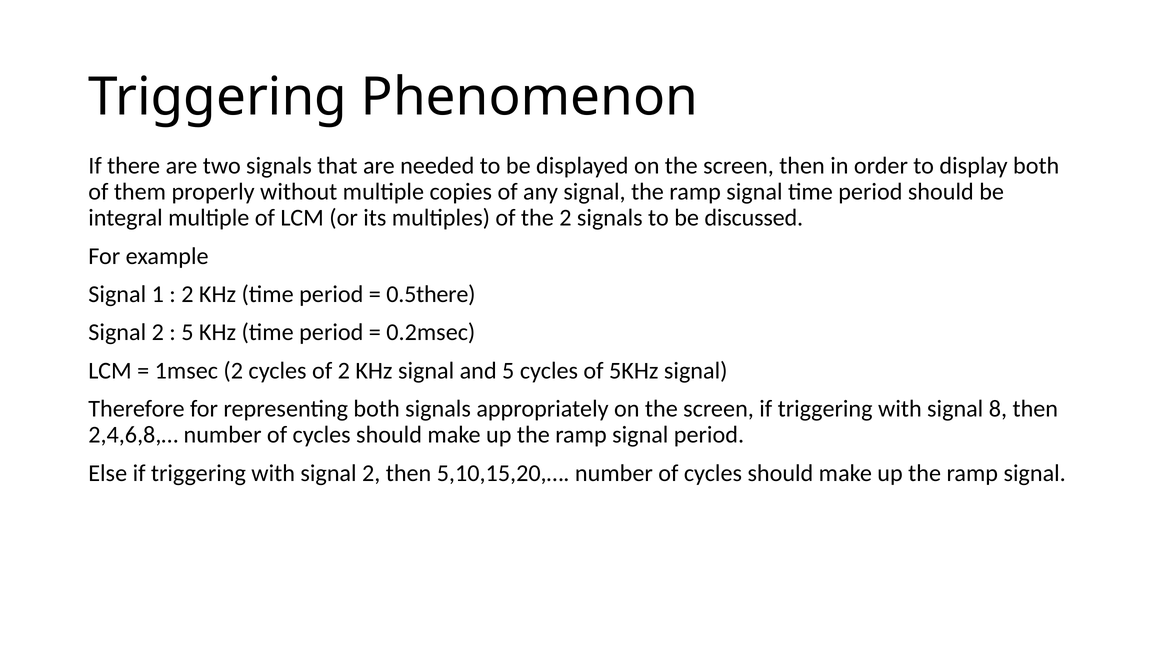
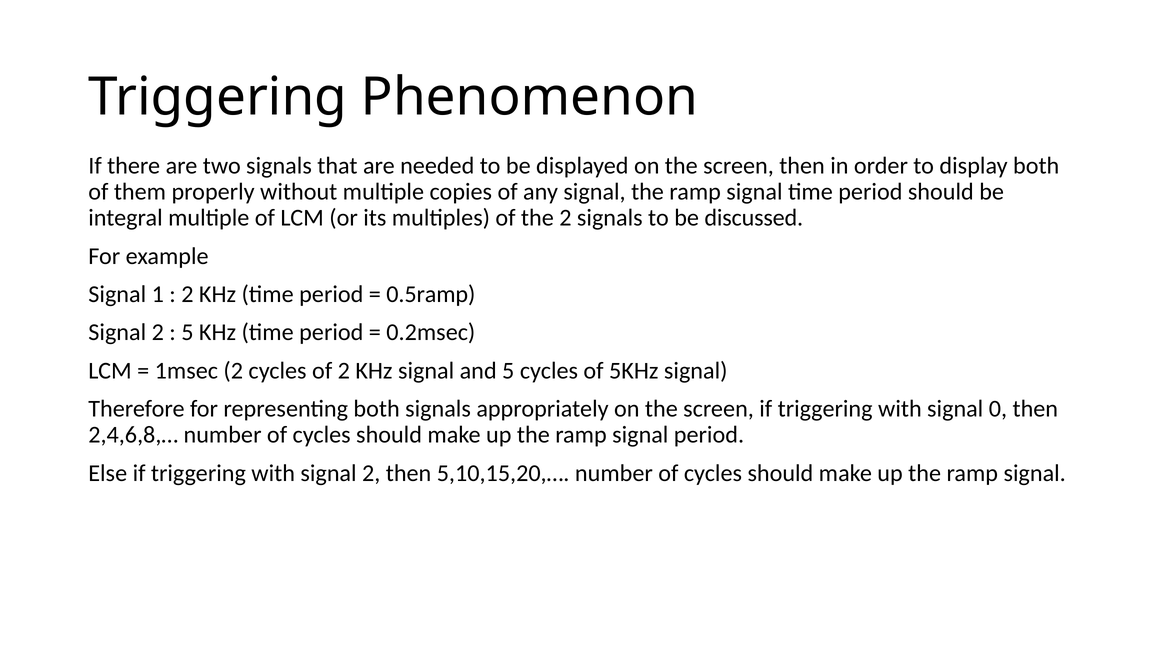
0.5there: 0.5there -> 0.5ramp (431, 294)
8: 8 -> 0 (998, 409)
